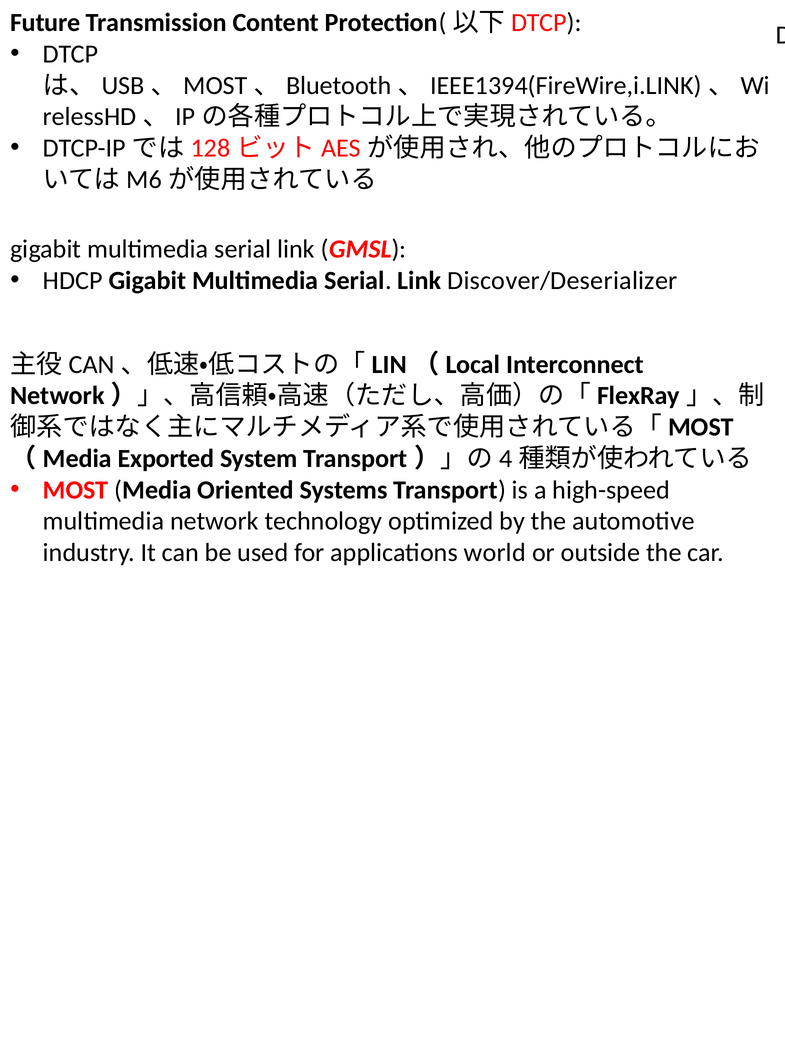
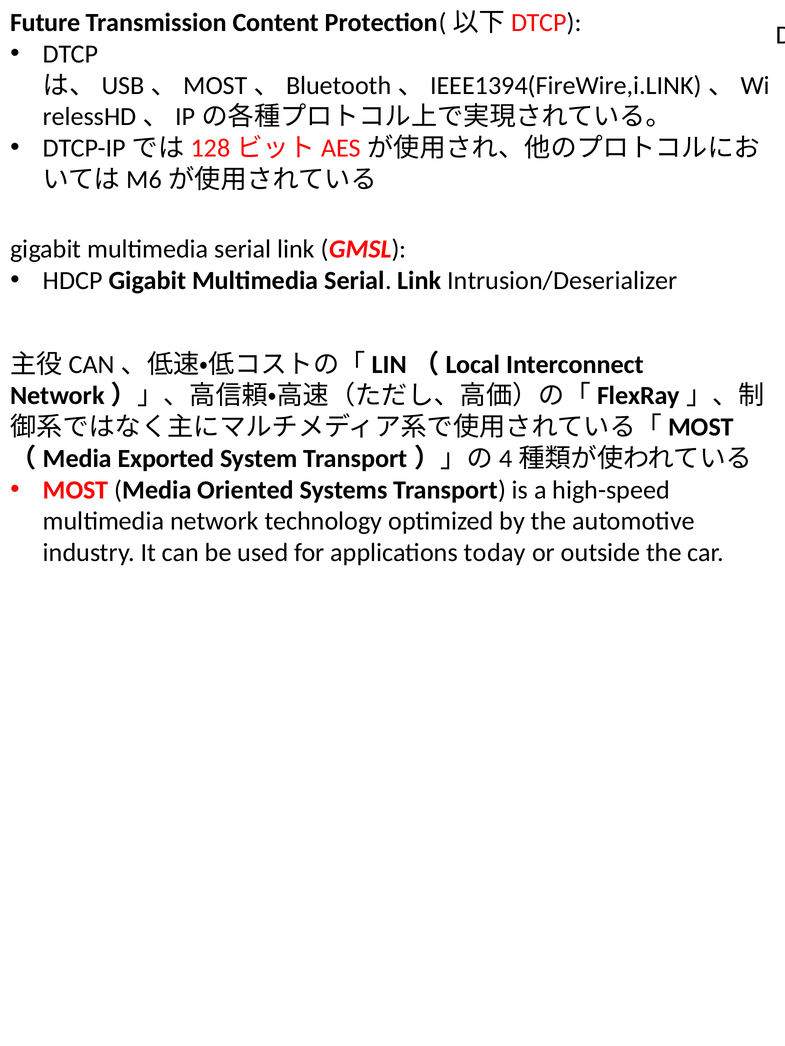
Discover/Deserializer: Discover/Deserializer -> Intrusion/Deserializer (562, 281)
world: world -> today (495, 553)
